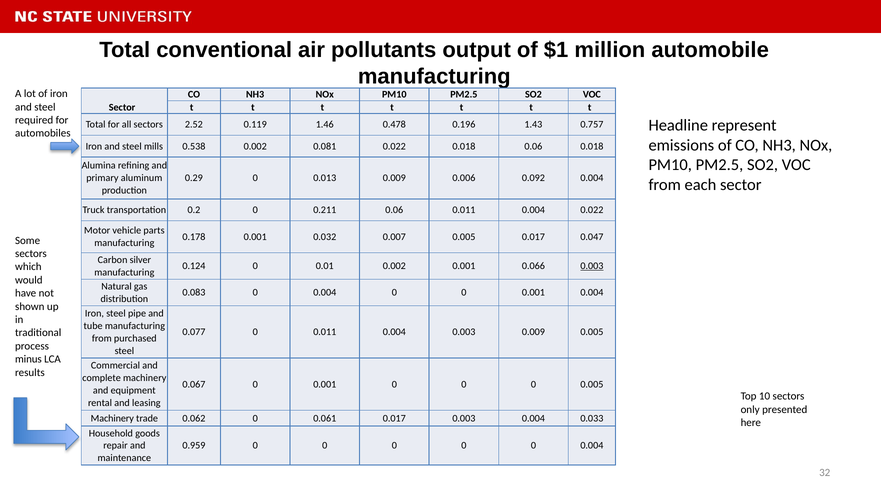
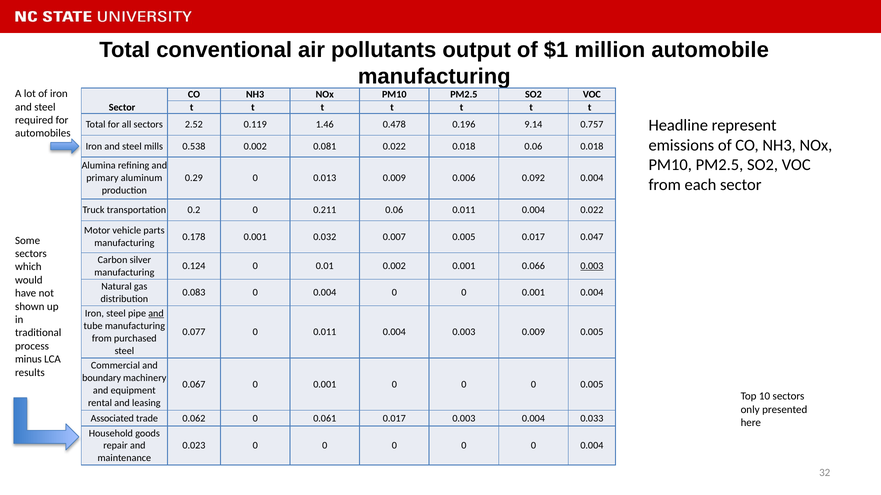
1.43: 1.43 -> 9.14 (533, 125)
and underline: none -> present (156, 314)
complete: complete -> boundary (102, 378)
Machinery: Machinery -> Associated (112, 419)
0.959: 0.959 -> 0.023 (194, 446)
